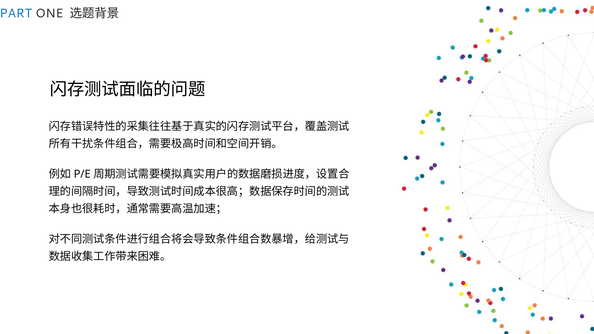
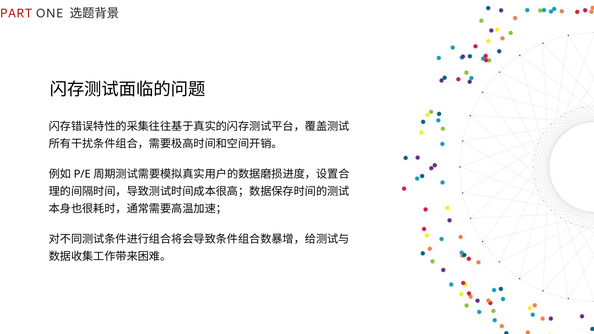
PART colour: blue -> red (16, 13)
